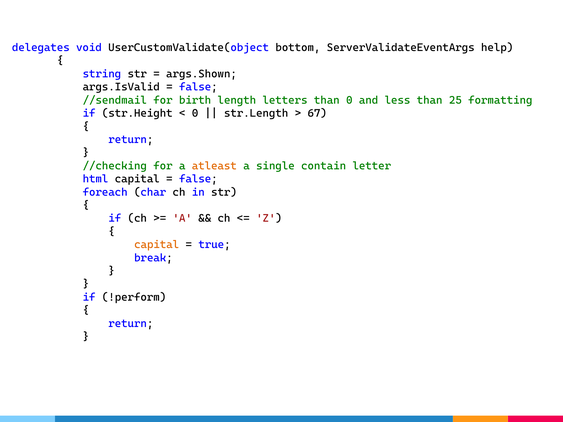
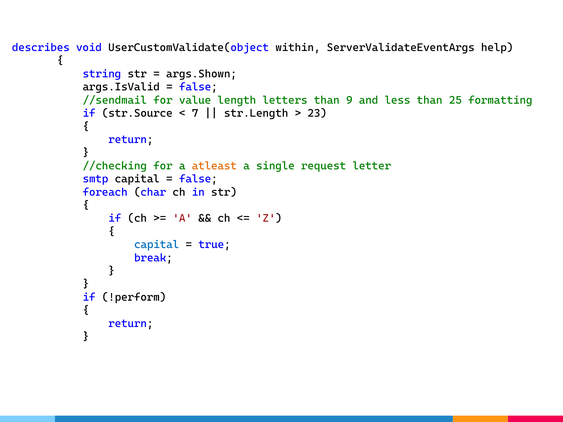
delegates: delegates -> describes (41, 48)
bottom: bottom -> within (298, 48)
birth: birth -> value (195, 100)
than 0: 0 -> 9 (349, 100)
str.Height: str.Height -> str.Source (137, 113)
0: 0 -> 7 (195, 113)
67: 67 -> 23 (317, 113)
contain: contain -> request (324, 166)
html: html -> smtp (95, 179)
capital colour: orange -> blue (157, 245)
